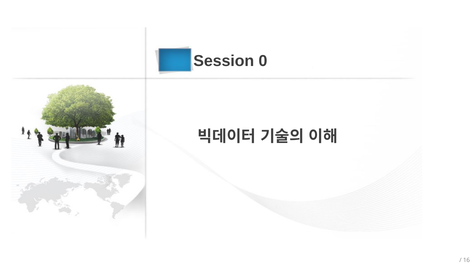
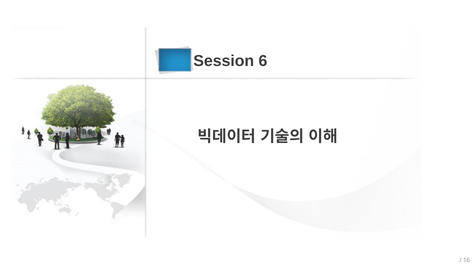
0: 0 -> 6 (263, 61)
